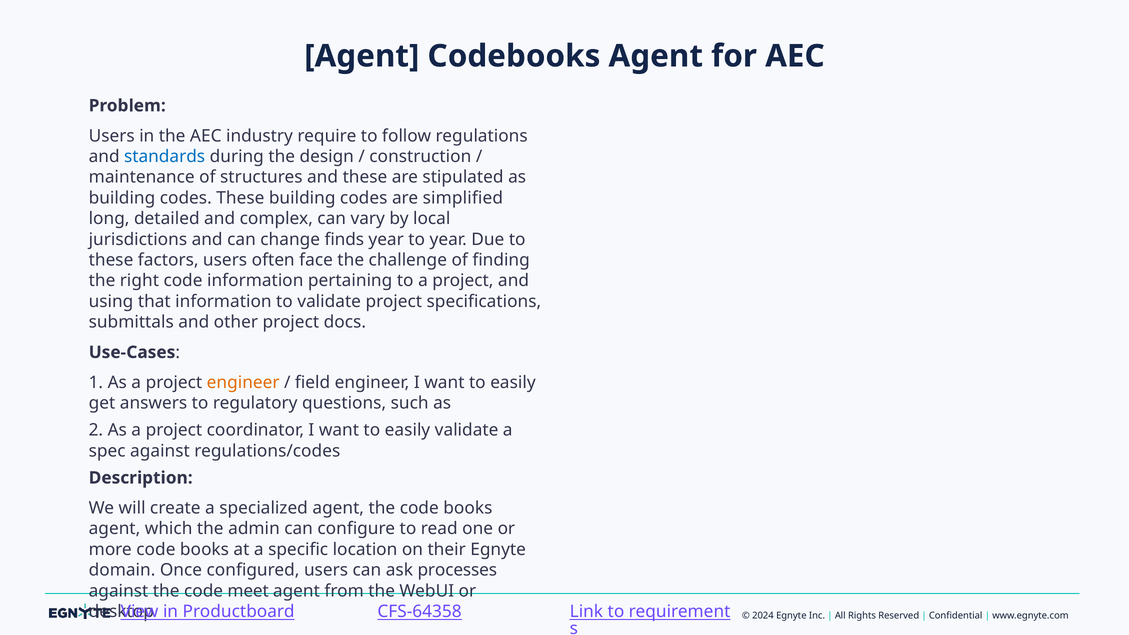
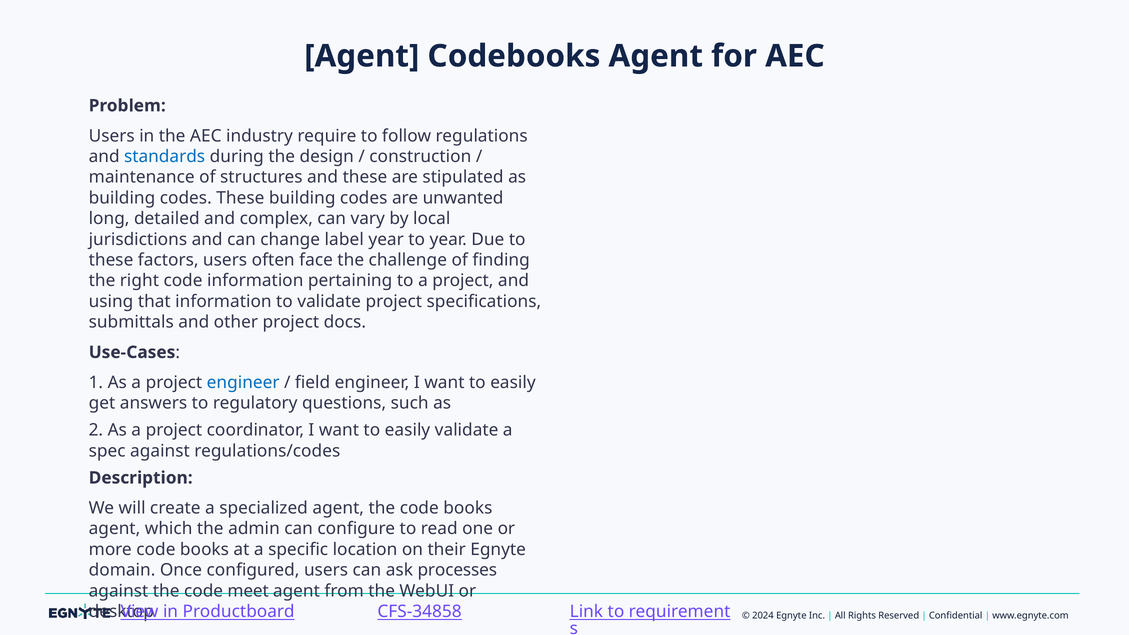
simplified: simplified -> unwanted (463, 198)
finds: finds -> label (344, 239)
engineer colour: orange -> blue (243, 383)
CFS-64358: CFS-64358 -> CFS-34858 (420, 612)
